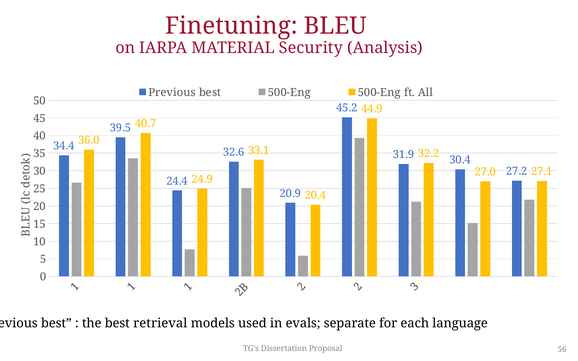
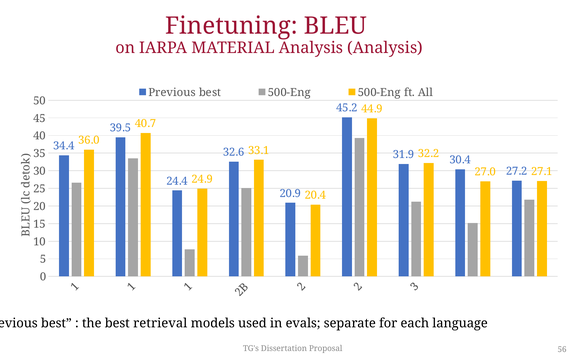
MATERIAL Security: Security -> Analysis (311, 48)
